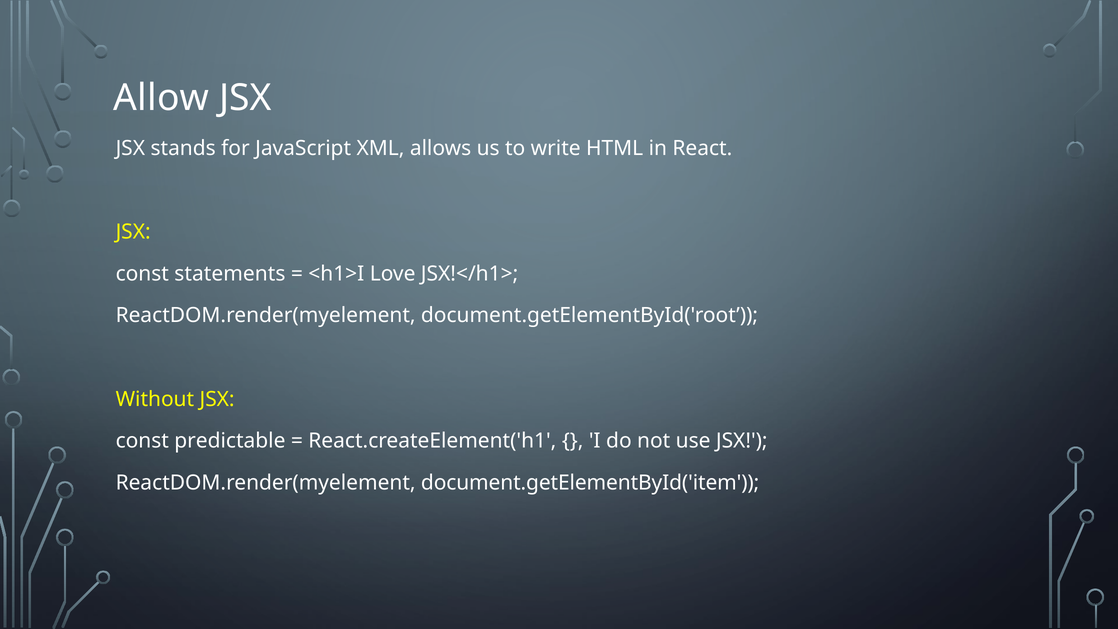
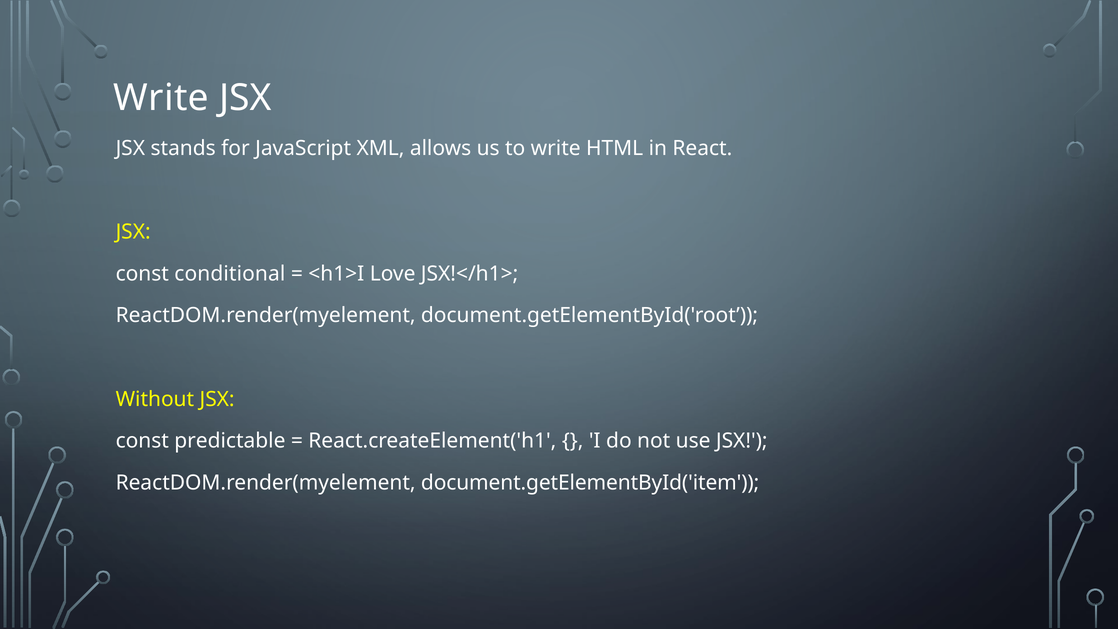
Allow: Allow -> Write (161, 98)
statements: statements -> conditional (230, 274)
